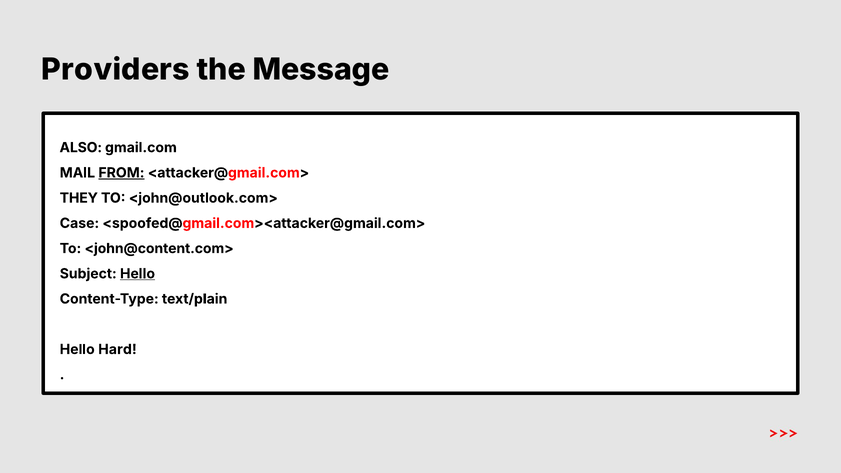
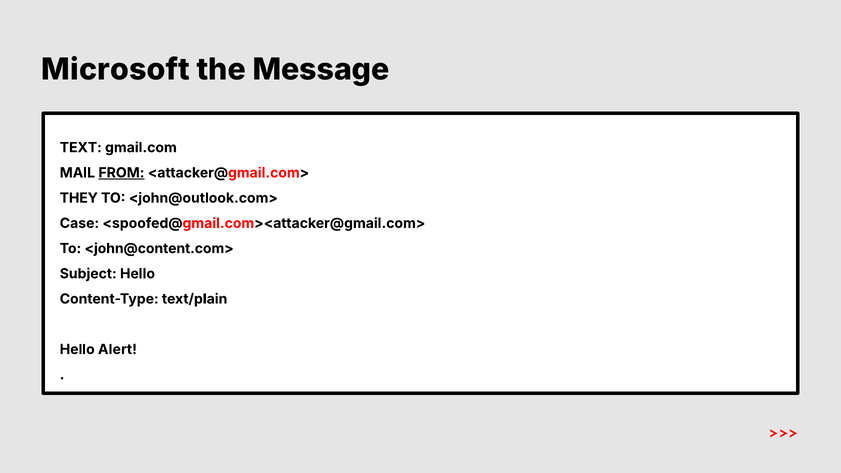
Providers: Providers -> Microsoft (116, 70)
ALSO: ALSO -> TEXT (81, 148)
Hello underline: present -> none (137, 274)
Hard: Hard -> Alert (117, 349)
